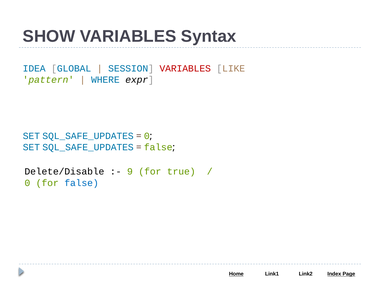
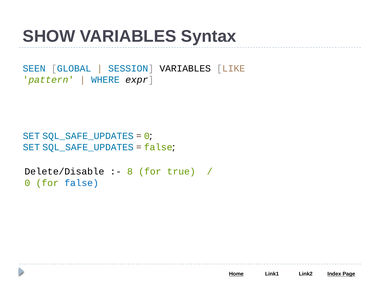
IDEA: IDEA -> SEEN (34, 68)
VARIABLES colour: red -> black (185, 68)
9: 9 -> 8 (130, 172)
